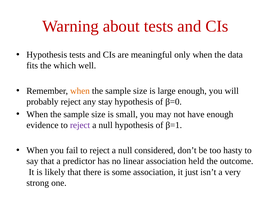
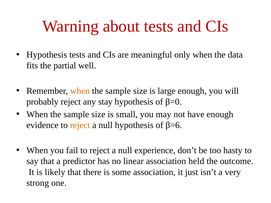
which: which -> partial (65, 66)
reject colour: purple -> orange (80, 125)
β=1: β=1 -> β=6 (174, 125)
considered: considered -> experience (155, 151)
